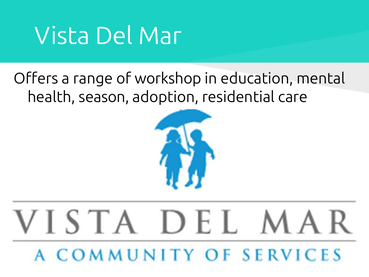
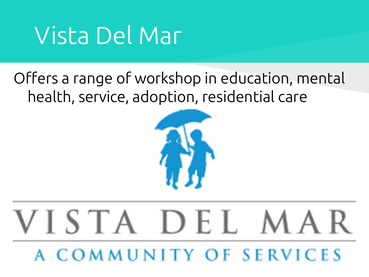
season: season -> service (104, 97)
